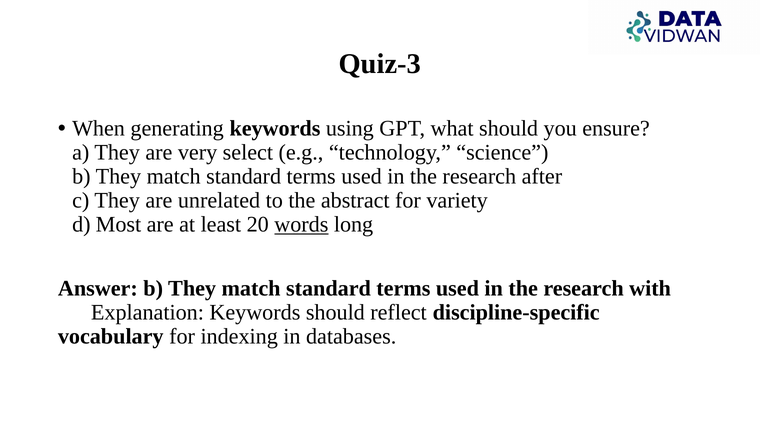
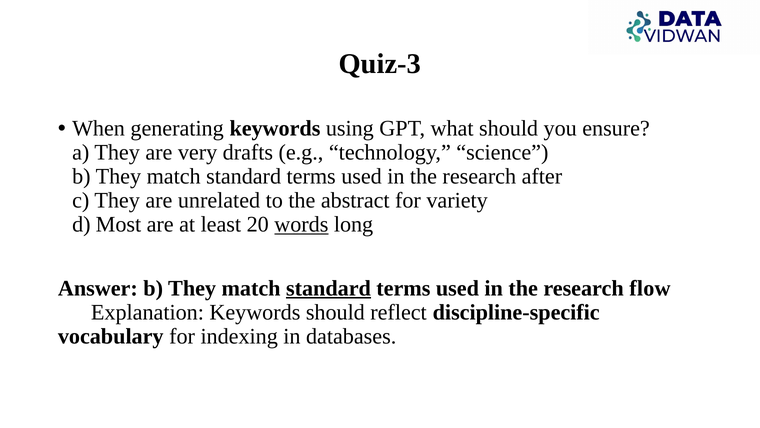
select: select -> drafts (248, 152)
standard underline: none -> present (328, 288)
with: with -> flow (650, 288)
